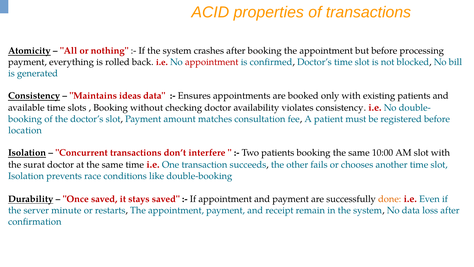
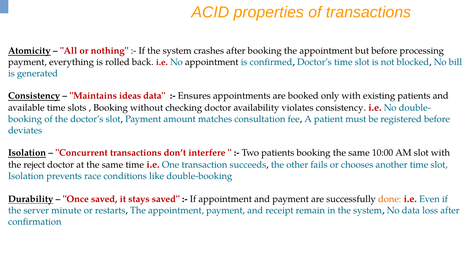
appointment colour: red -> black (212, 62)
location: location -> deviates (25, 130)
surat: surat -> reject (34, 164)
